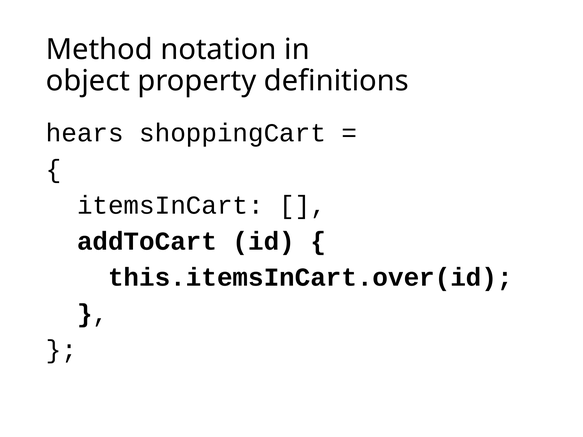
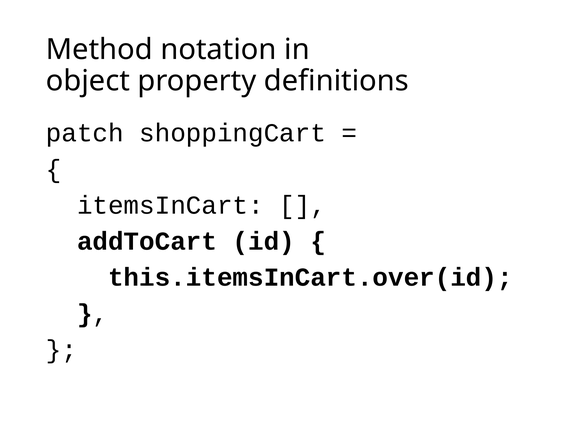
hears: hears -> patch (85, 133)
